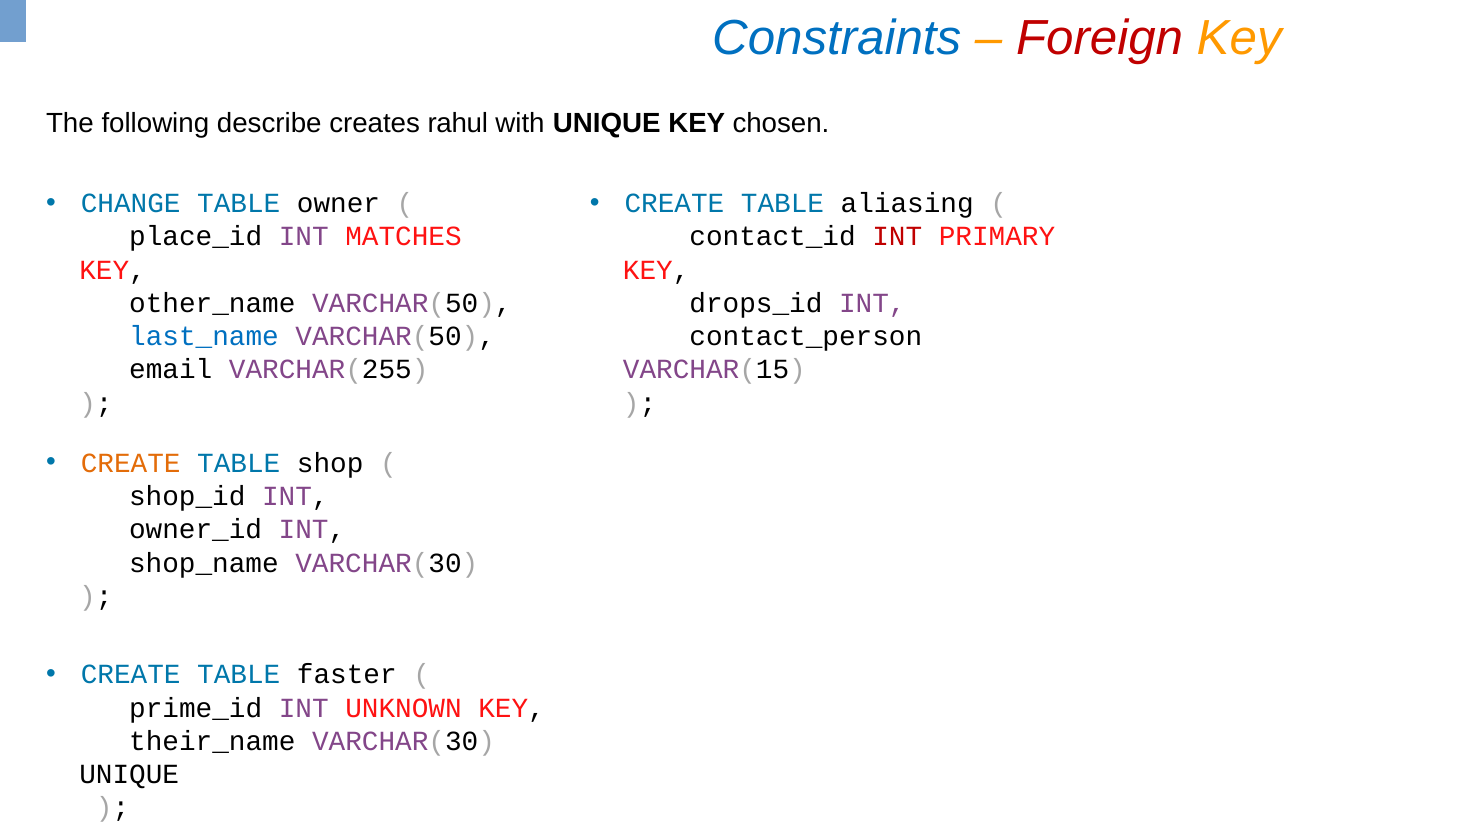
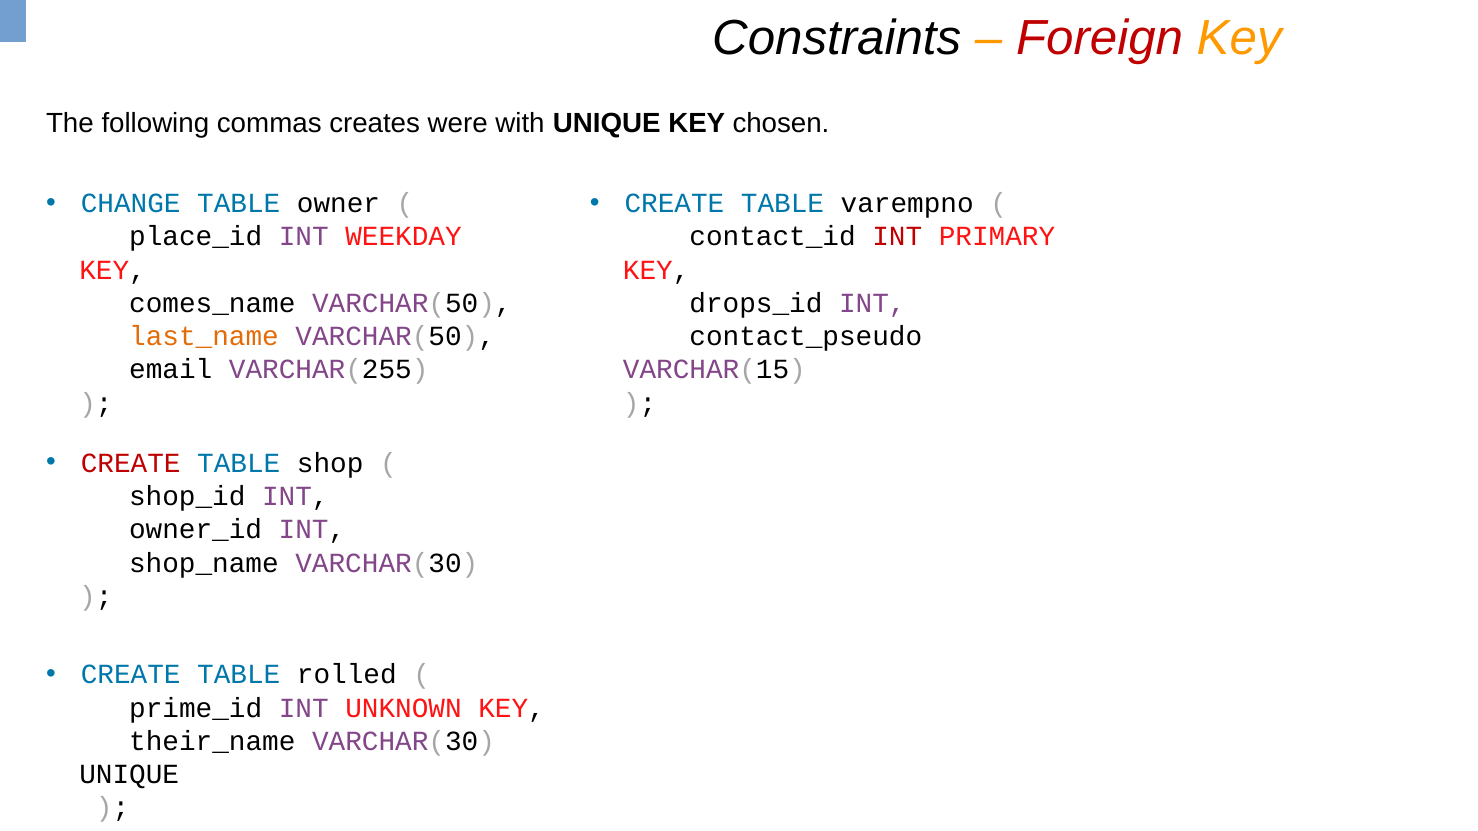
Constraints colour: blue -> black (837, 38)
describe: describe -> commas (269, 123)
rahul: rahul -> were (458, 123)
aliasing: aliasing -> varempno (907, 204)
MATCHES: MATCHES -> WEEKDAY (403, 237)
other_name: other_name -> comes_name (212, 303)
last_name colour: blue -> orange (204, 337)
contact_person: contact_person -> contact_pseudo (806, 337)
CREATE colour: orange -> red (131, 463)
faster: faster -> rolled (347, 675)
